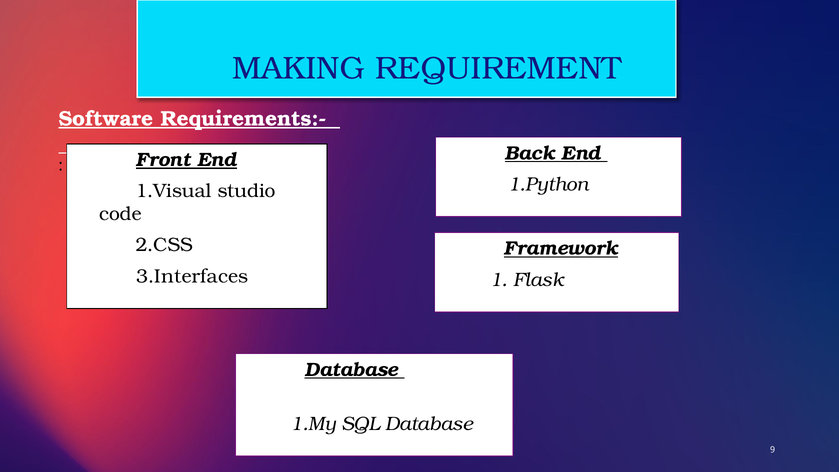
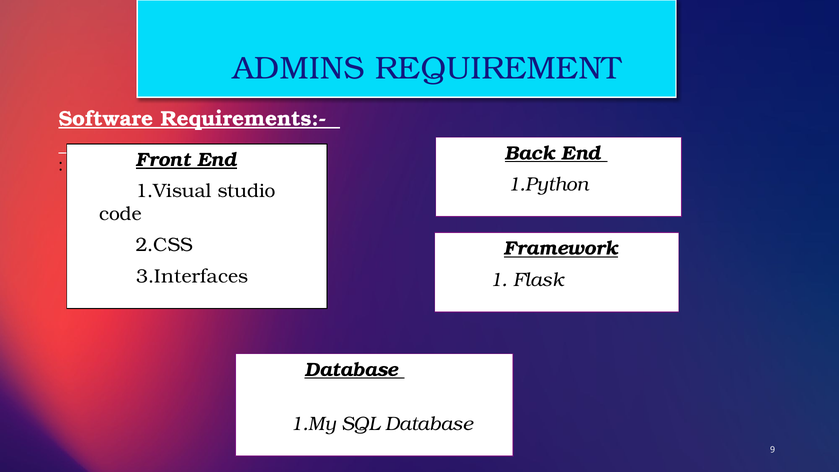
MAKING: MAKING -> ADMINS (299, 69)
